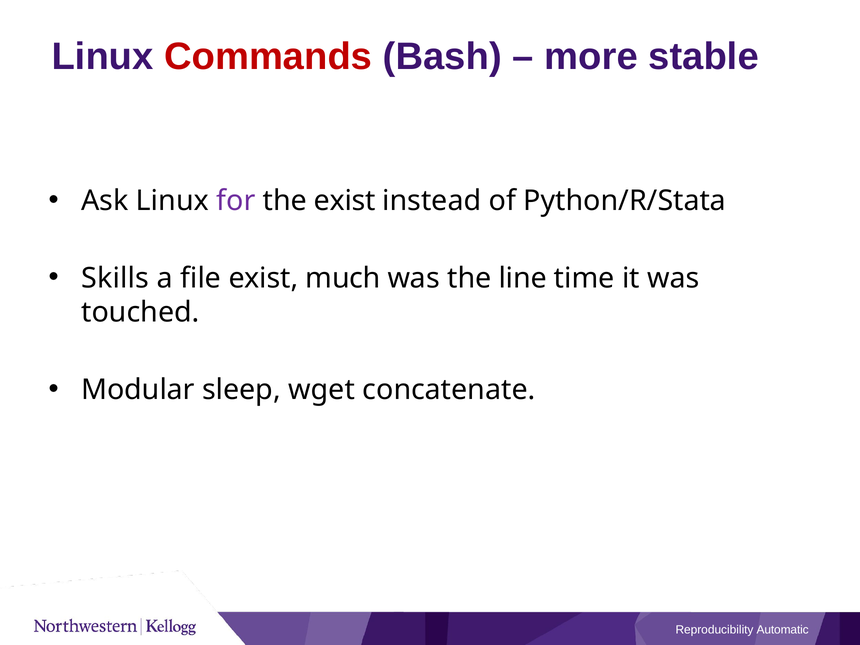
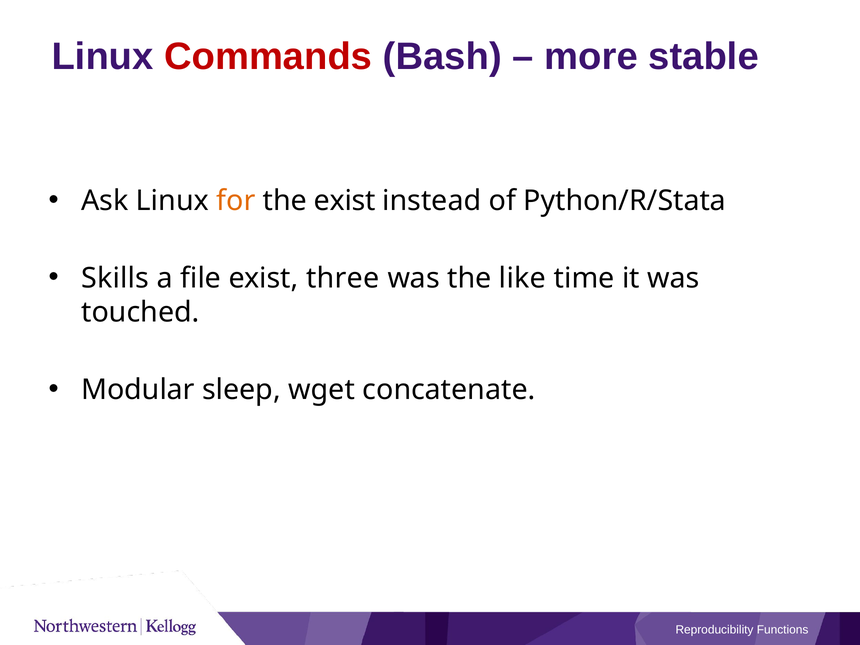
for colour: purple -> orange (236, 201)
much: much -> three (343, 278)
line: line -> like (523, 278)
Automatic: Automatic -> Functions (783, 630)
